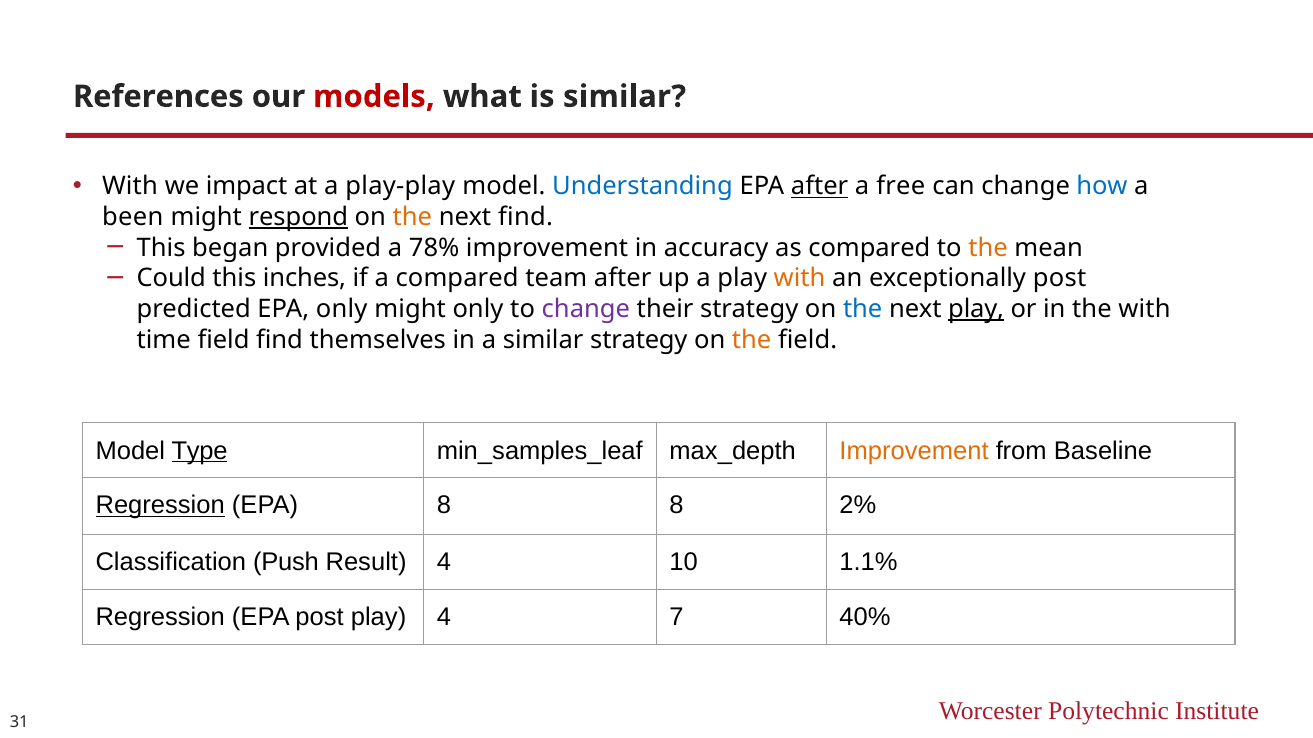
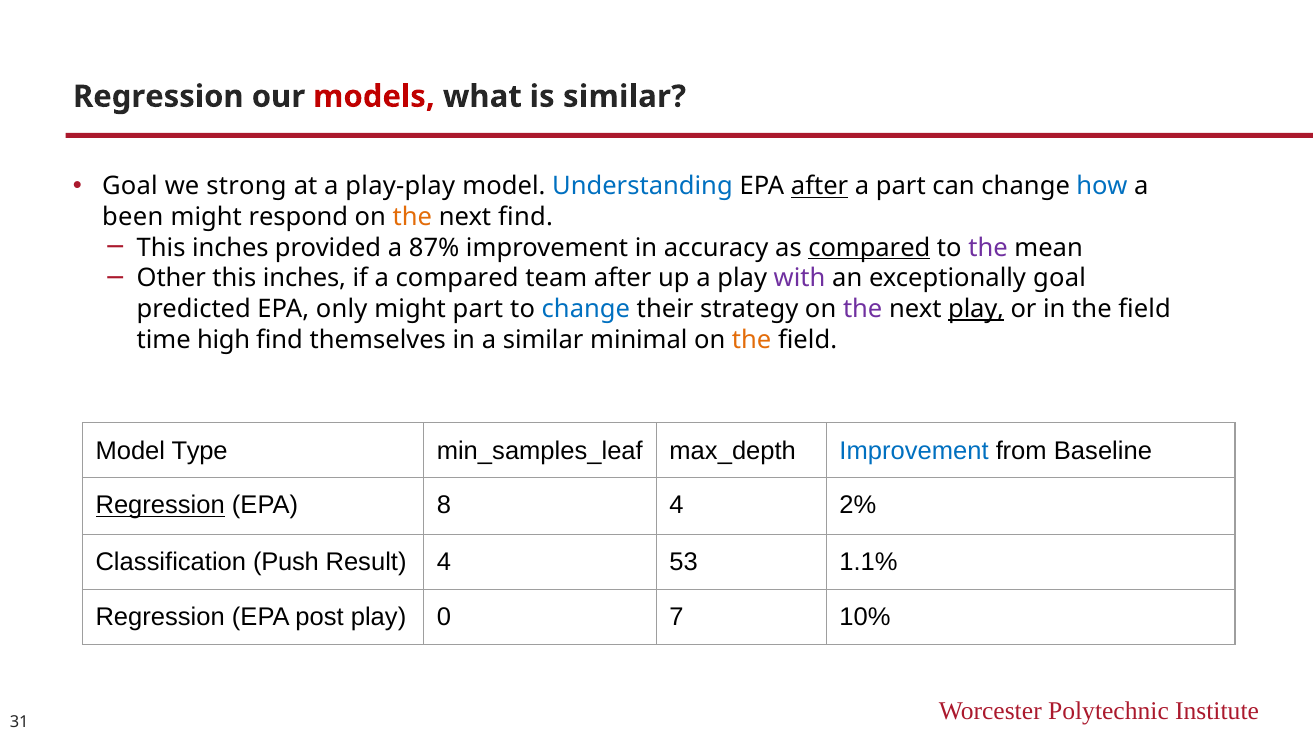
References: References -> Regression (158, 97)
With: With -> Goal (130, 187)
impact: impact -> strong (246, 187)
a free: free -> part (901, 187)
respond underline: present -> none (298, 217)
began: began -> inches (230, 248)
78%: 78% -> 87% (434, 248)
compared underline: none -> present (869, 248)
the colour: orange -> purple (988, 248)
Could: Could -> Other (171, 279)
with colour: orange -> purple (800, 279)
exceptionally post: post -> goal (1060, 279)
might only: only -> part (478, 309)
change colour: purple -> blue (586, 309)
the colour: blue -> purple (863, 309)
in the with: with -> field (1145, 309)
time field: field -> high (224, 340)
similar strategy: strategy -> minimal (639, 340)
Type underline: present -> none (200, 451)
Improvement colour: orange -> blue (914, 451)
8 8: 8 -> 4 (677, 506)
10: 10 -> 53 (684, 563)
play 4: 4 -> 0 (444, 618)
40%: 40% -> 10% (865, 618)
